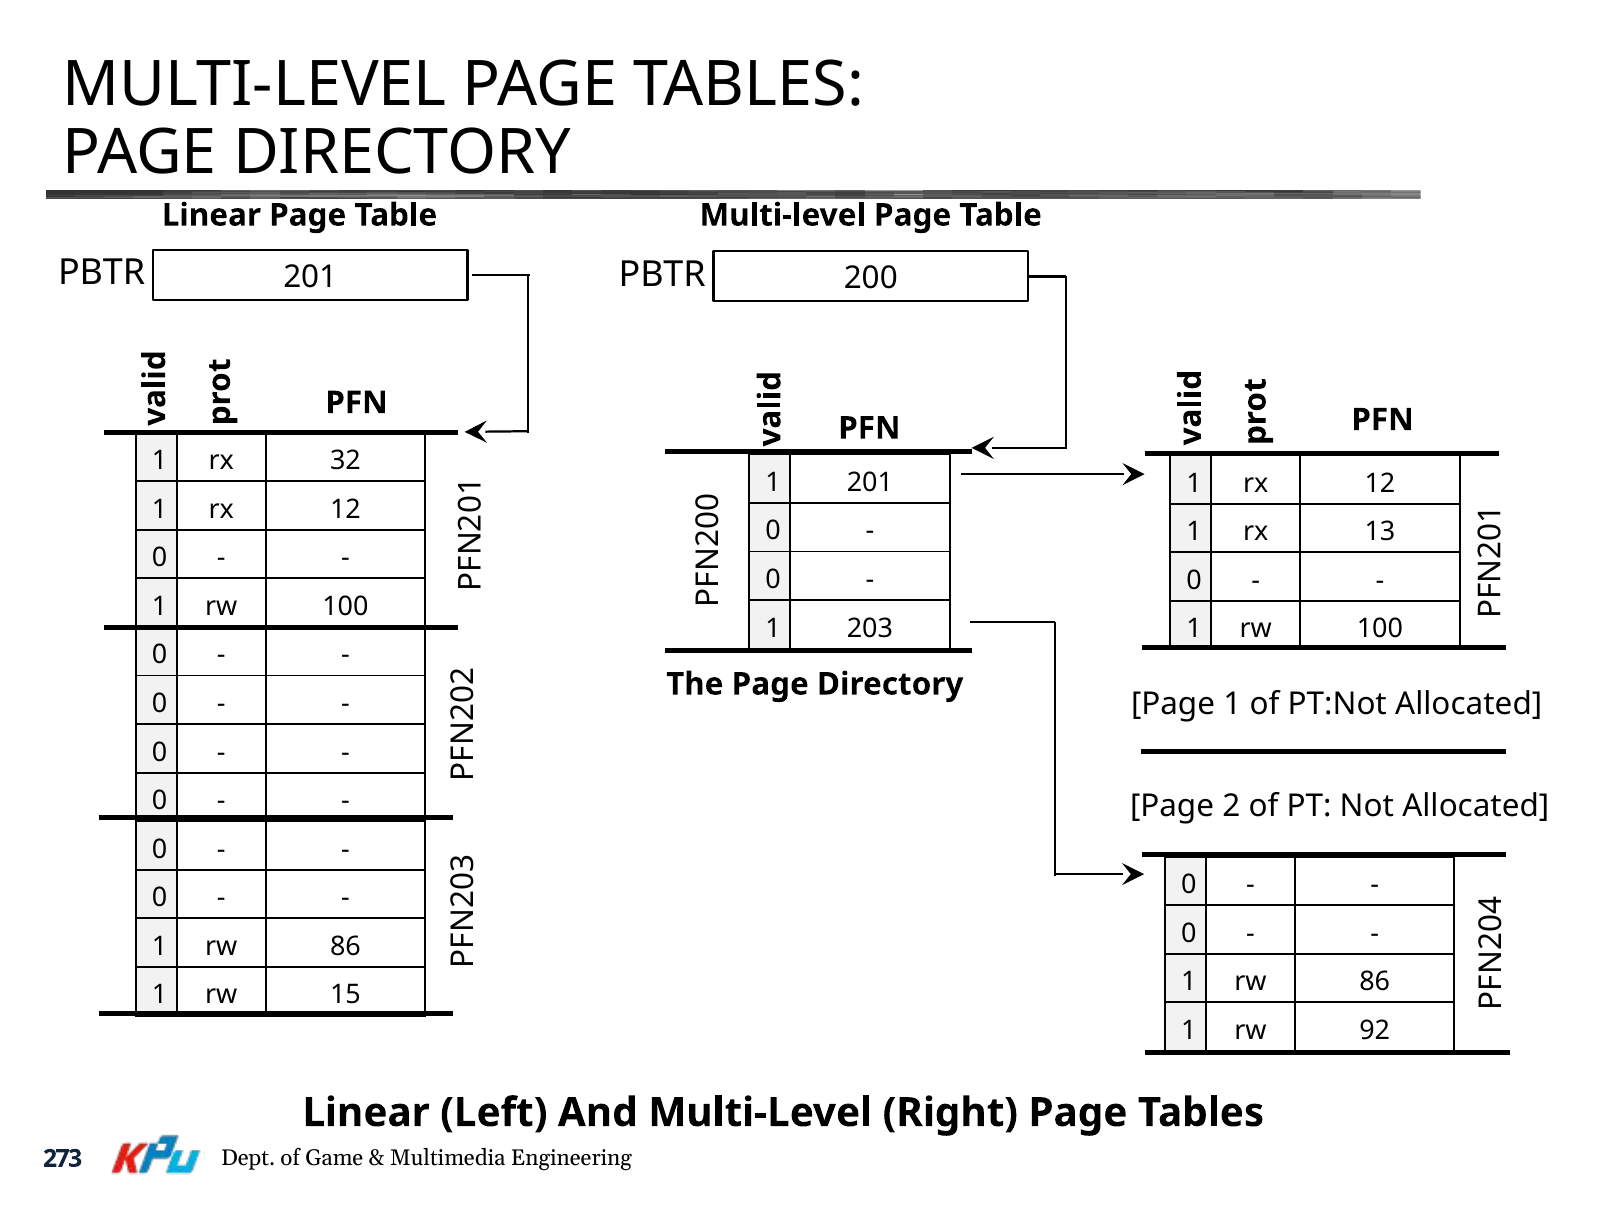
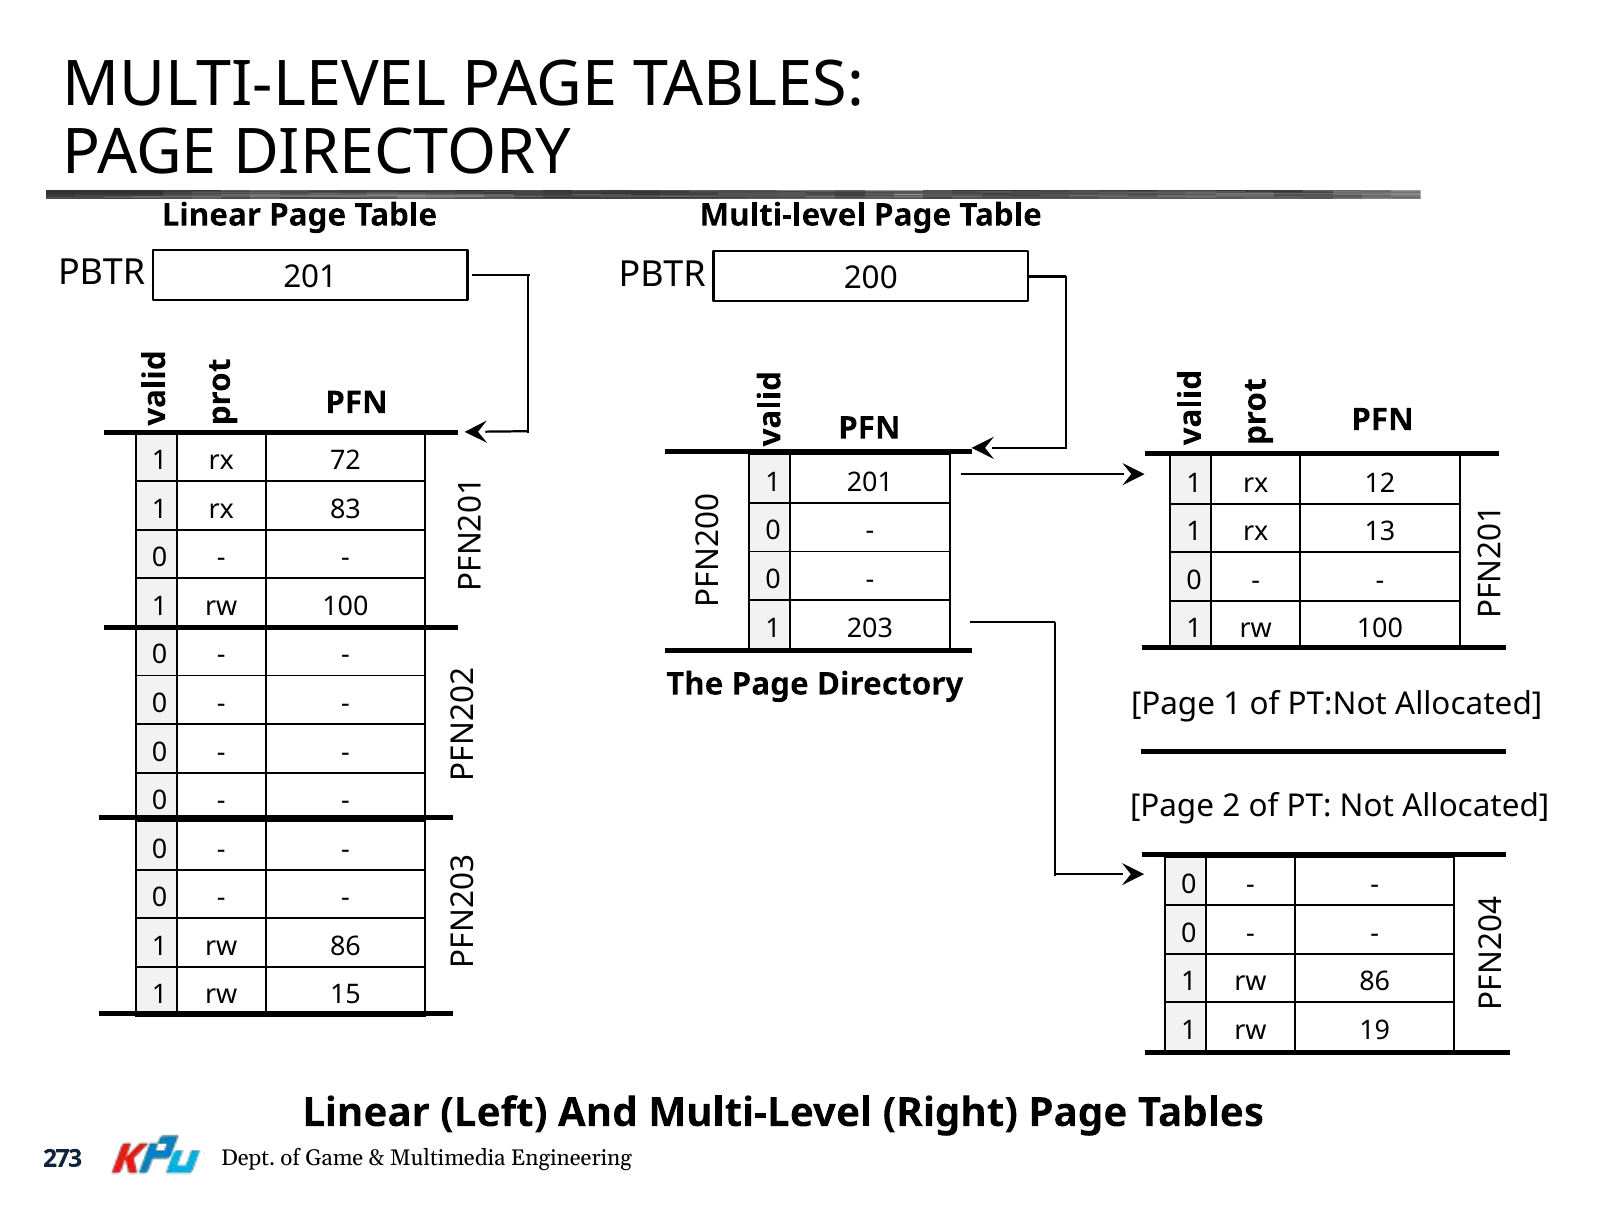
32: 32 -> 72 (345, 461)
12: 12 -> 83 (345, 509)
92: 92 -> 19 (1375, 1030)
